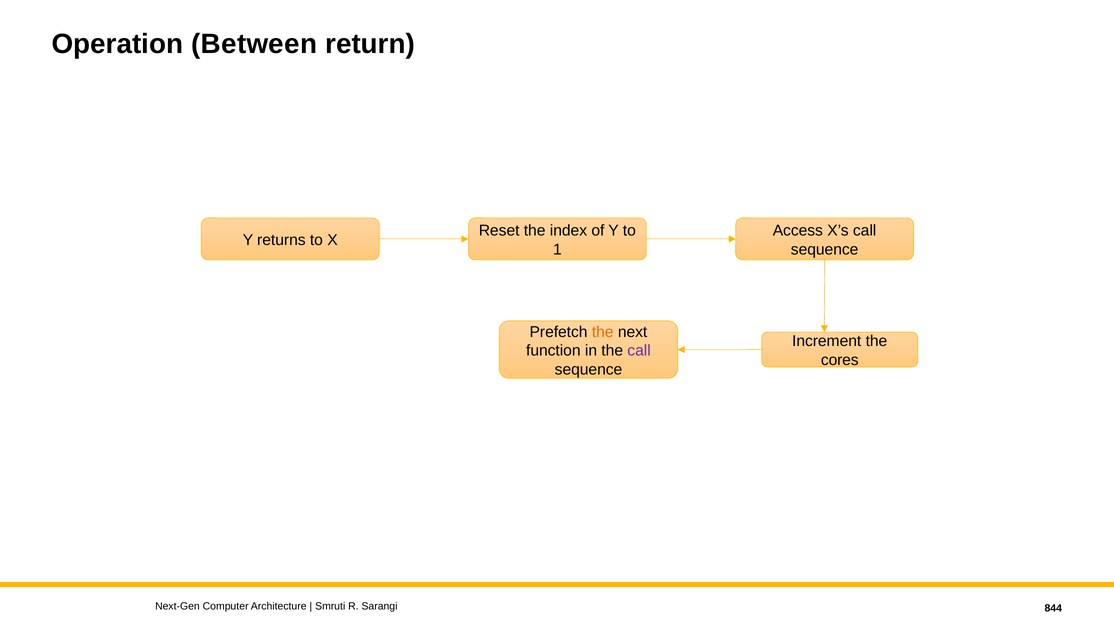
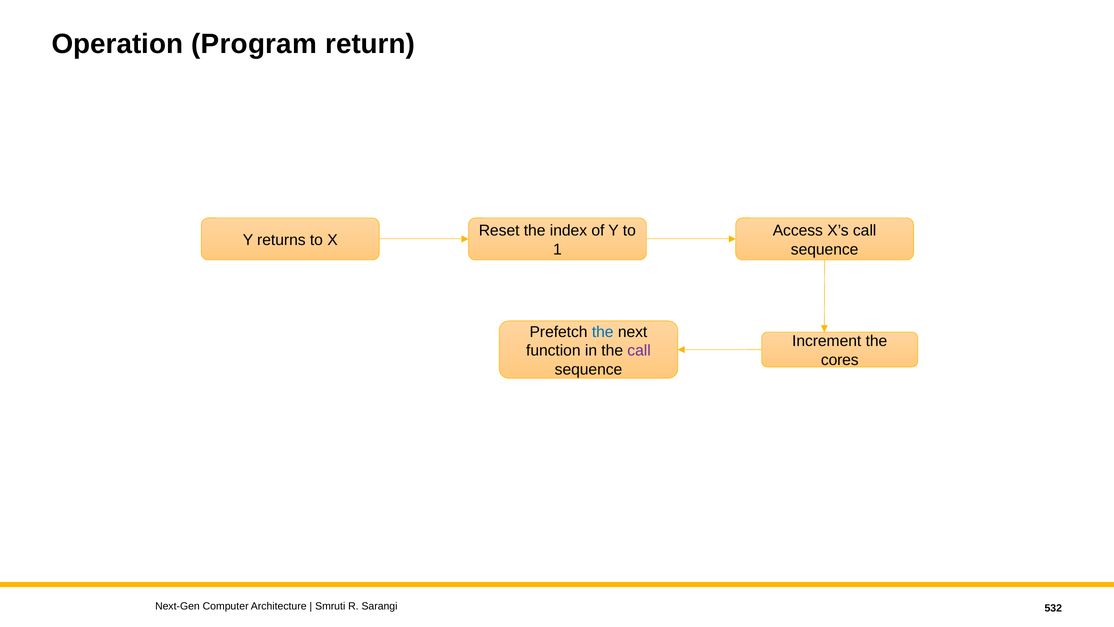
Between: Between -> Program (254, 44)
the colour: orange -> blue (603, 332)
844: 844 -> 532 (1053, 608)
